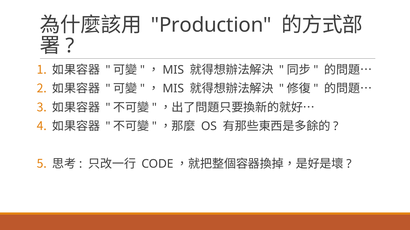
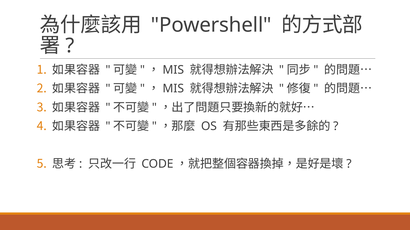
Production: Production -> Powershell (211, 25)
